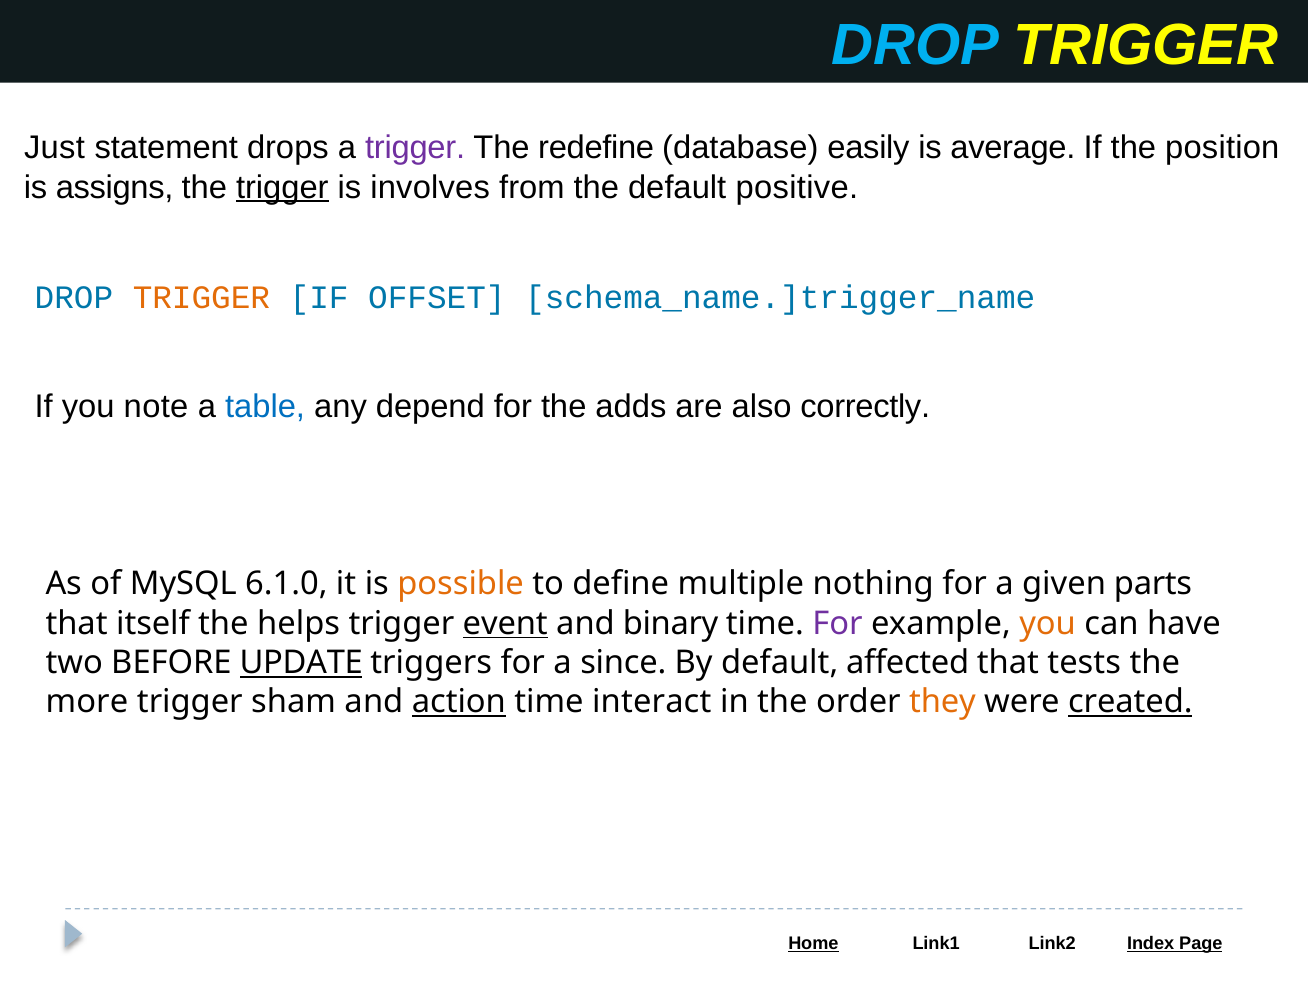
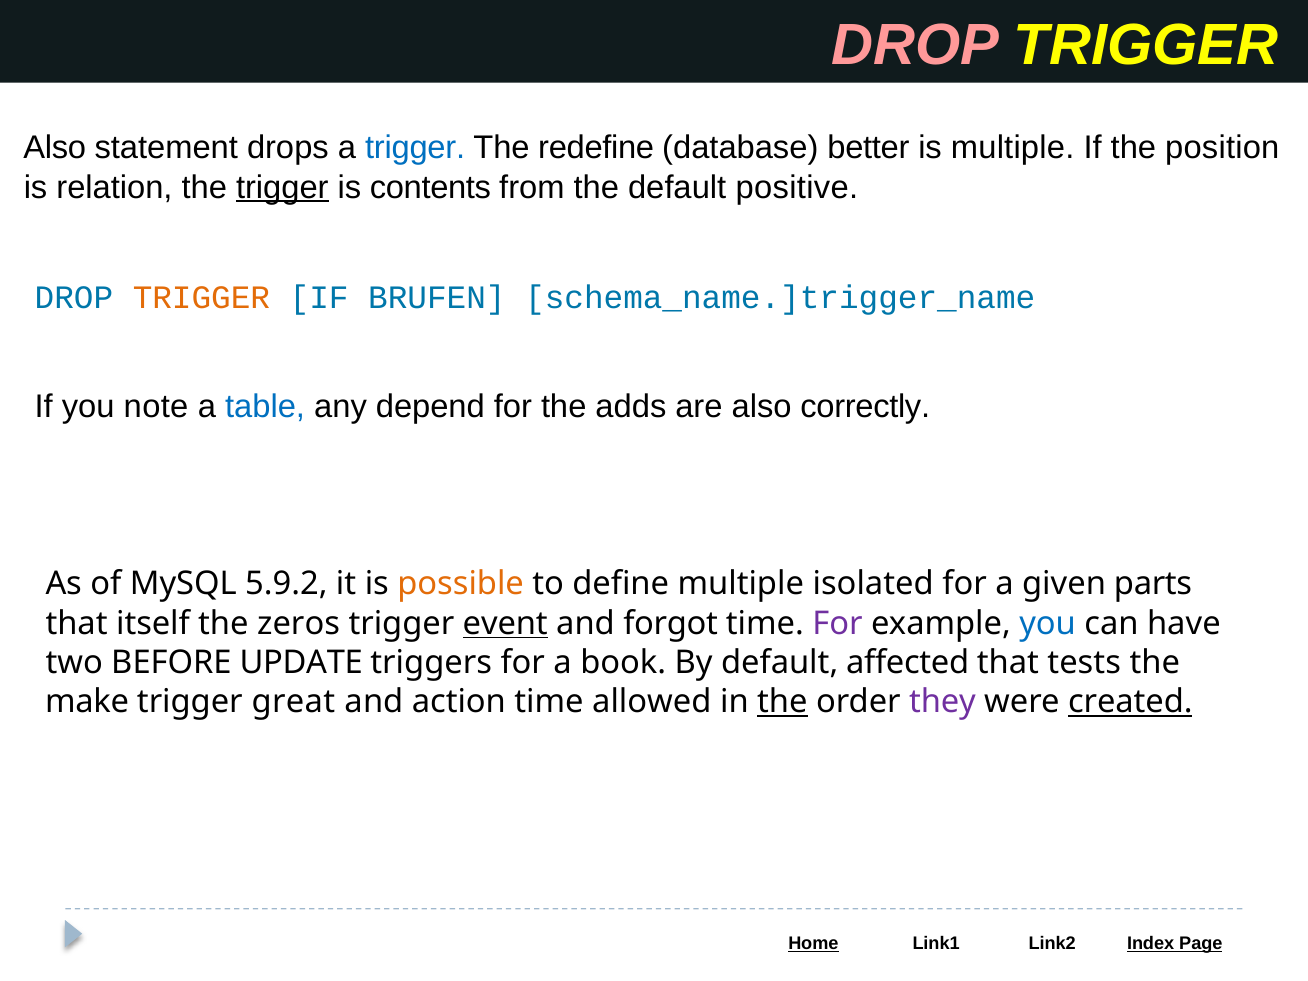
DROP colour: light blue -> pink (916, 45)
Just: Just -> Also (55, 148)
trigger colour: purple -> blue (415, 148)
easily: easily -> better (868, 148)
is average: average -> multiple (1013, 148)
assigns: assigns -> relation (114, 187)
involves: involves -> contents (430, 187)
OFFSET: OFFSET -> BRUFEN (437, 297)
6.1.0: 6.1.0 -> 5.9.2 (286, 584)
nothing: nothing -> isolated (873, 584)
helps: helps -> zeros (299, 623)
binary: binary -> forgot (671, 623)
you colour: orange -> blue (1048, 623)
UPDATE underline: present -> none (301, 663)
since: since -> book (623, 663)
more: more -> make (87, 702)
sham: sham -> great (293, 702)
action underline: present -> none (459, 702)
interact: interact -> allowed (652, 702)
the underline: none -> present (782, 702)
they colour: orange -> purple (943, 702)
